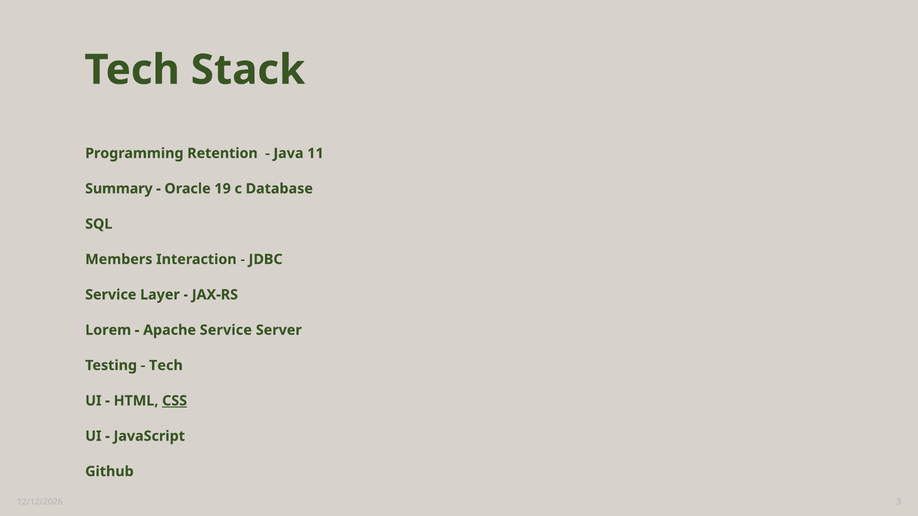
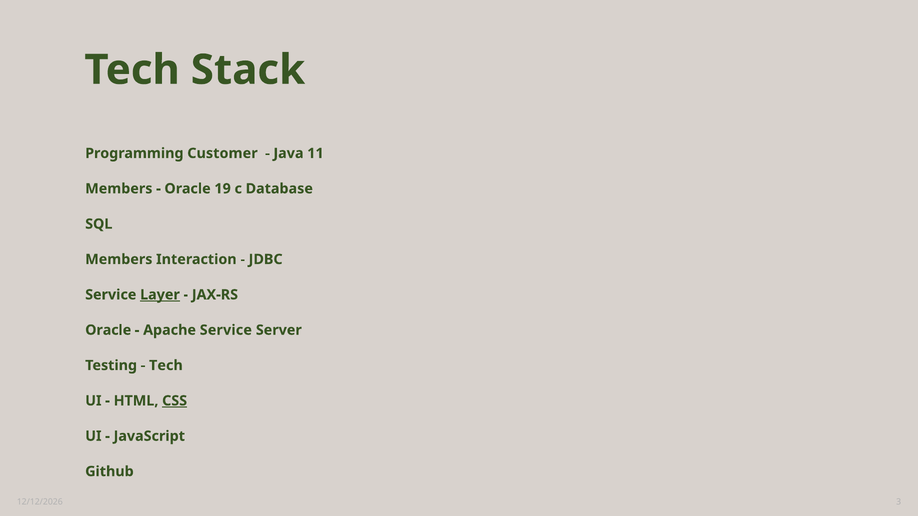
Retention: Retention -> Customer (222, 153)
Summary: Summary -> Members (119, 189)
Layer underline: none -> present (160, 295)
Lorem: Lorem -> Oracle (108, 330)
